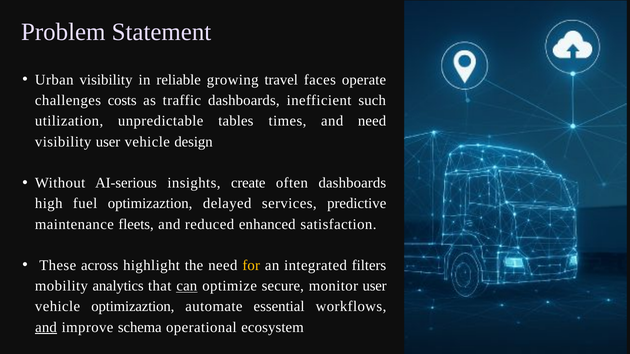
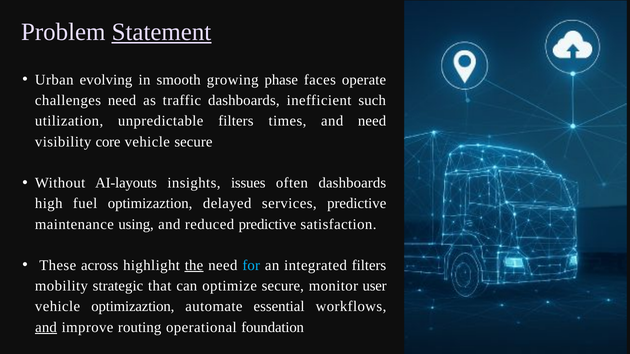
Statement underline: none -> present (161, 32)
Urban visibility: visibility -> evolving (106, 80)
reliable: reliable -> smooth (179, 80)
travel: travel -> phase (281, 80)
challenges costs: costs -> need (122, 101)
unpredictable tables: tables -> filters (236, 121)
visibility user: user -> core (108, 142)
vehicle design: design -> secure (193, 142)
AI-serious: AI-serious -> AI-layouts (126, 183)
create: create -> issues (248, 183)
fleets: fleets -> using (136, 224)
reduced enhanced: enhanced -> predictive (267, 224)
the underline: none -> present (194, 266)
for colour: yellow -> light blue (251, 266)
analytics: analytics -> strategic (118, 286)
can underline: present -> none (187, 286)
schema: schema -> routing (140, 327)
ecosystem: ecosystem -> foundation (273, 327)
